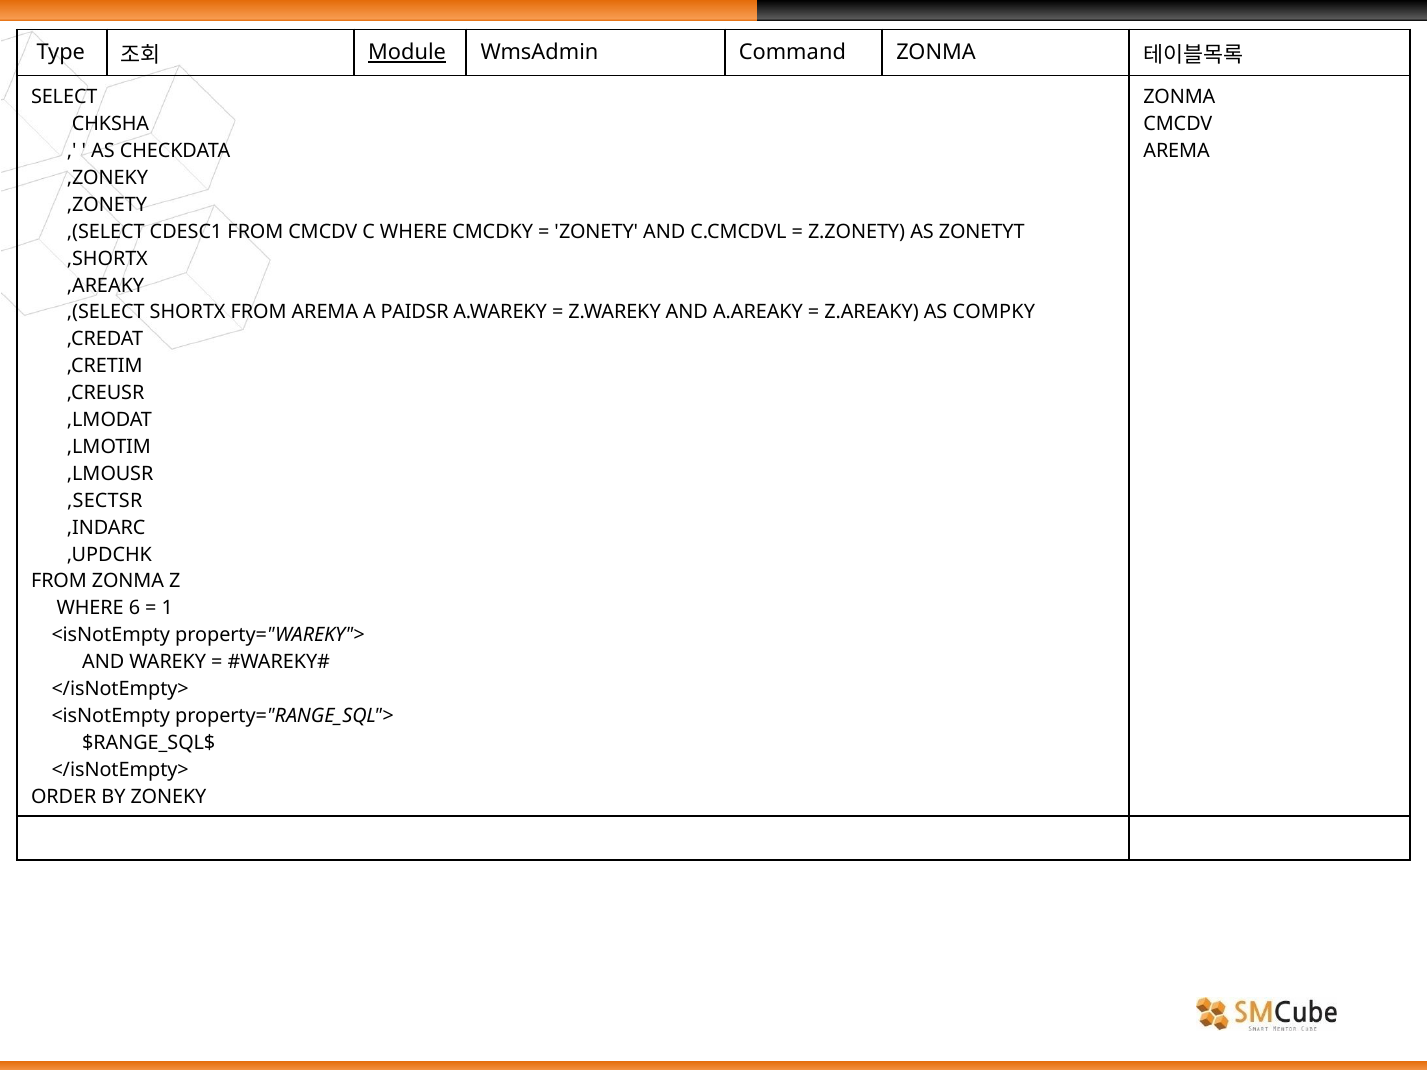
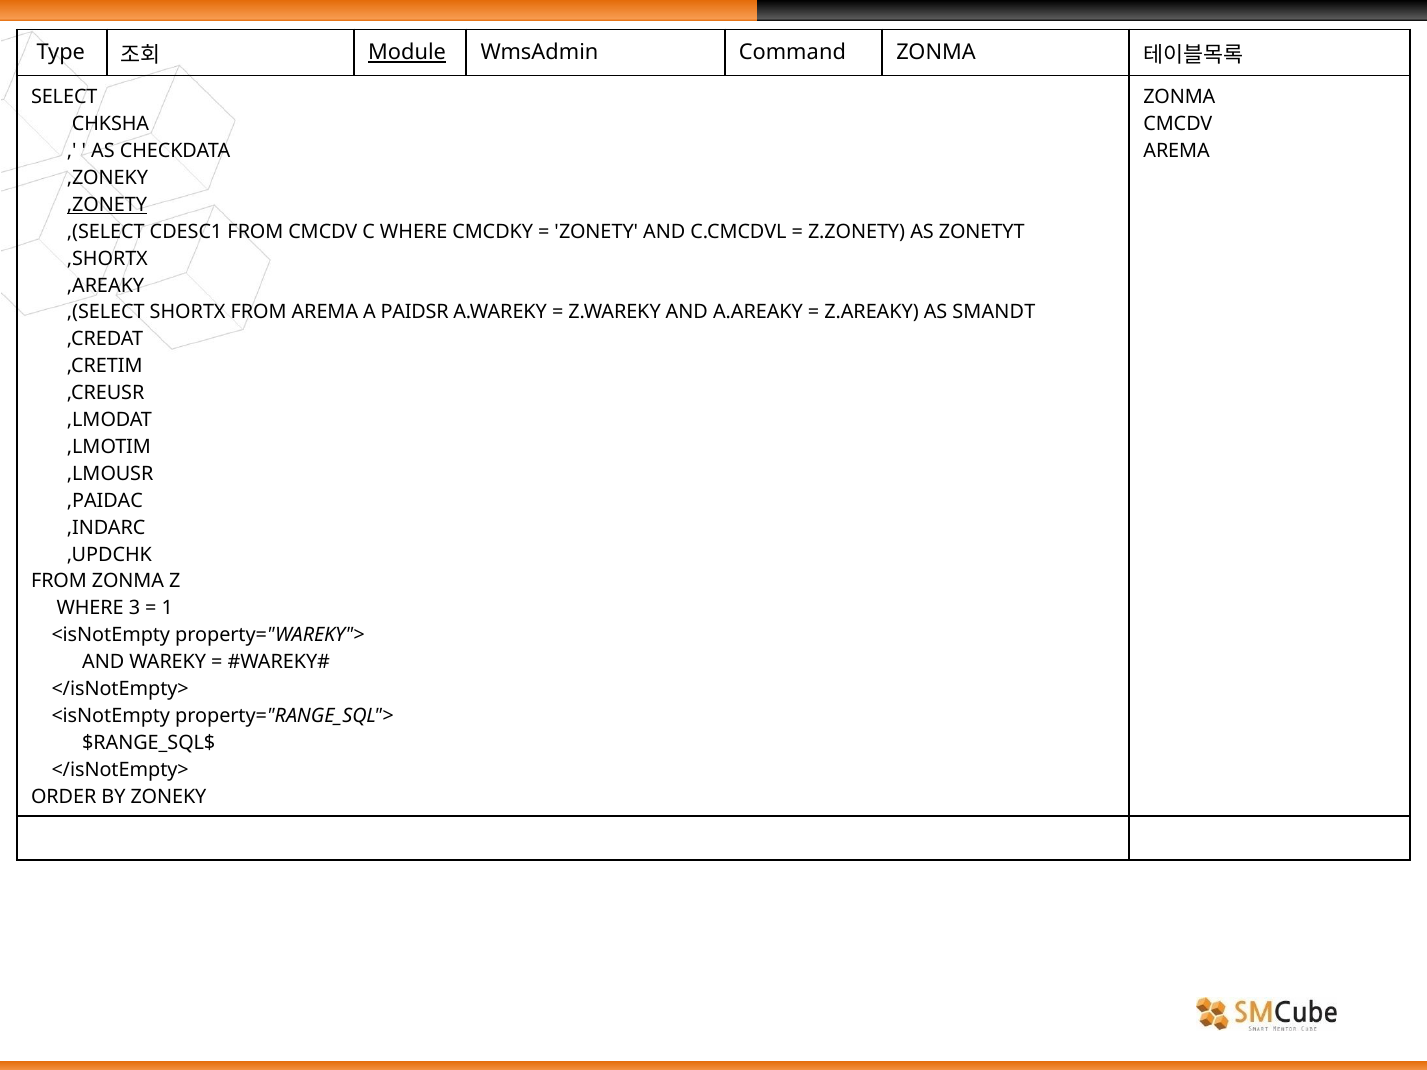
,ZONETY underline: none -> present (107, 205)
COMPKY: COMPKY -> SMANDT (994, 312)
,SECTSR: ,SECTSR -> ,PAIDAC (105, 501)
6: 6 -> 3 (135, 608)
